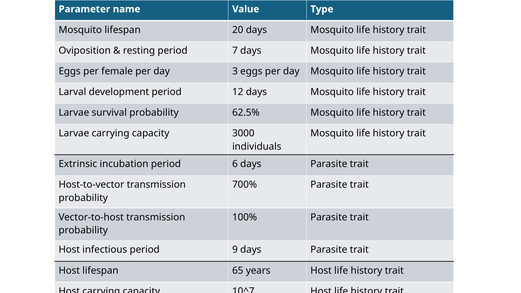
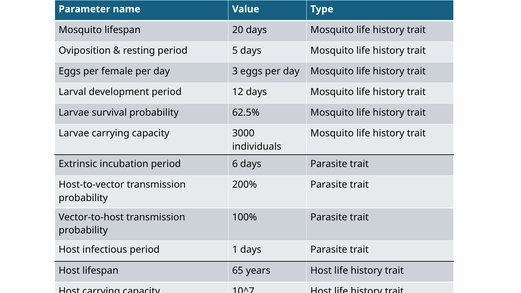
7: 7 -> 5 (235, 51)
700%: 700% -> 200% (245, 185)
9: 9 -> 1 (235, 250)
